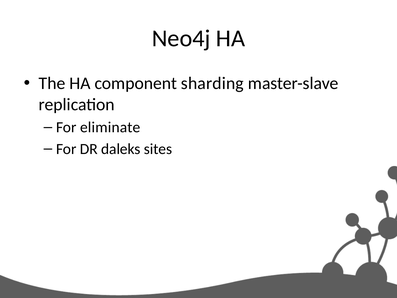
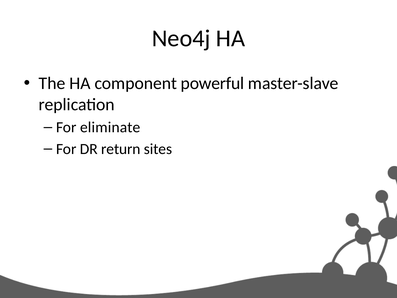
sharding: sharding -> powerful (213, 83)
daleks: daleks -> return (121, 149)
